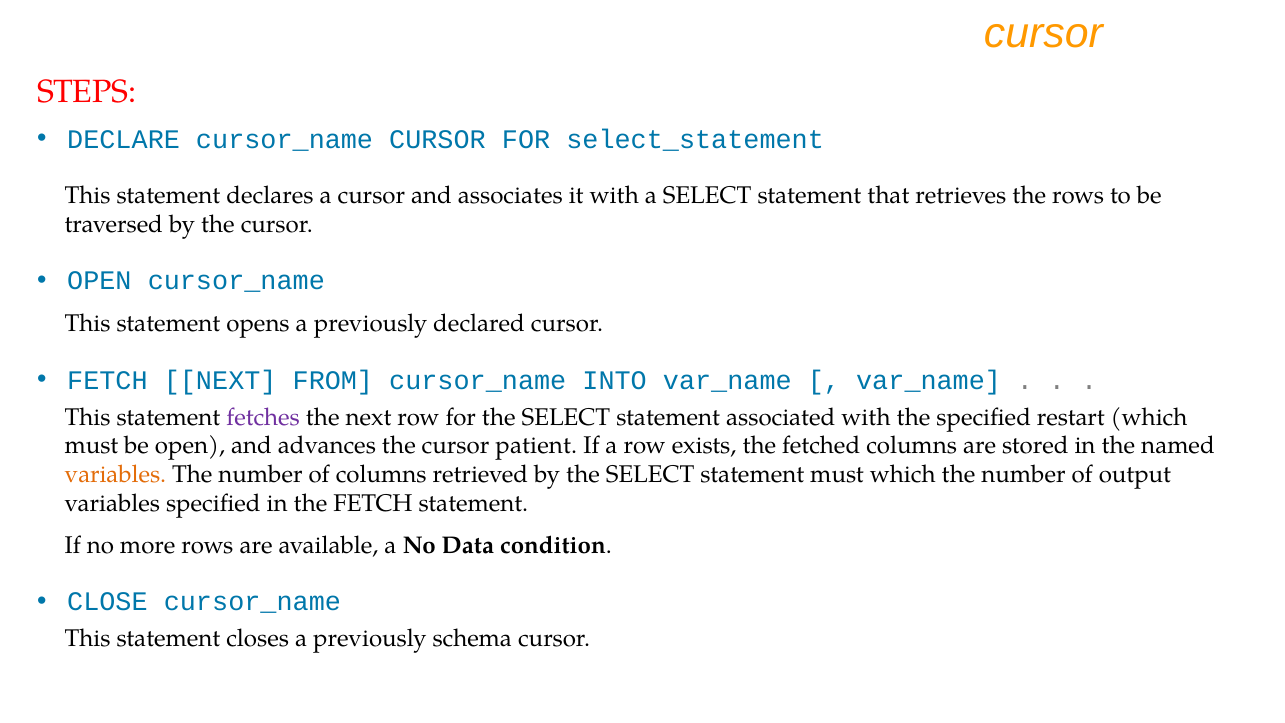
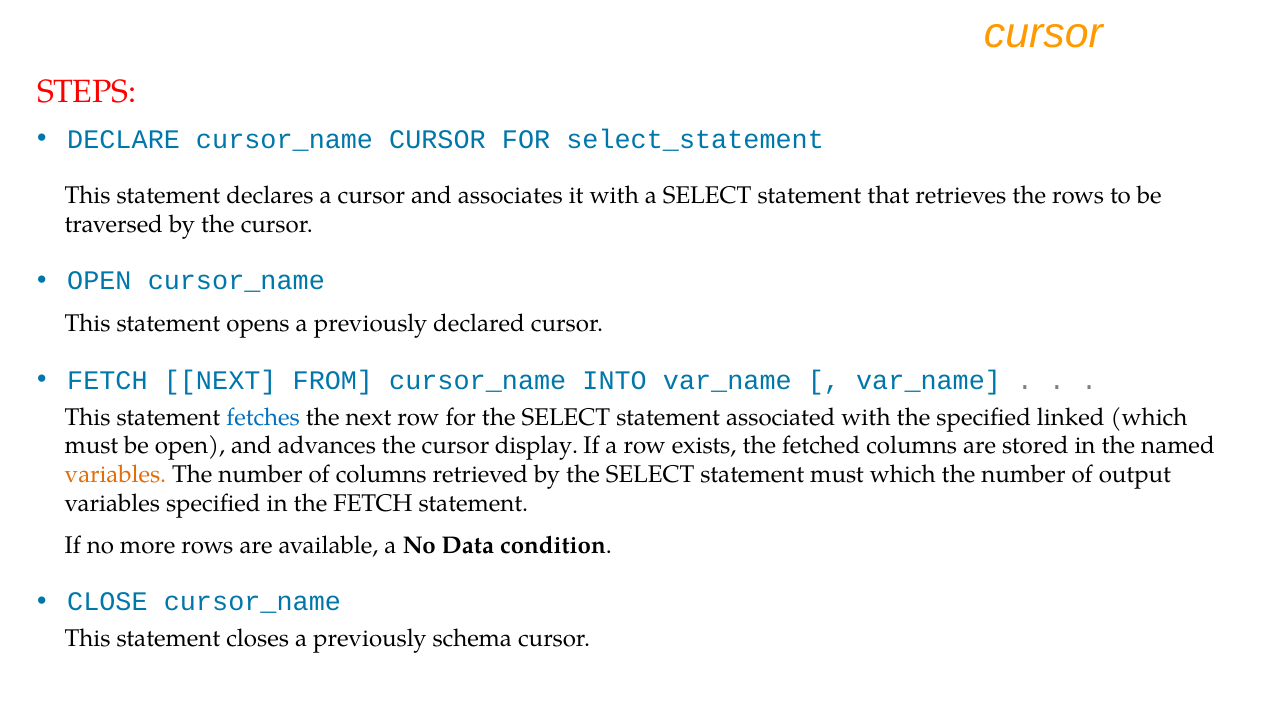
fetches colour: purple -> blue (263, 417)
restart: restart -> linked (1071, 417)
patient: patient -> display (536, 446)
